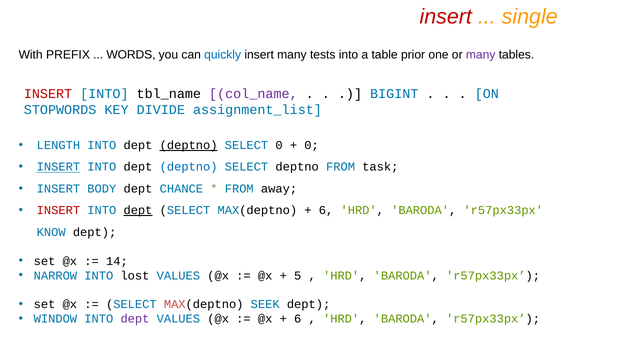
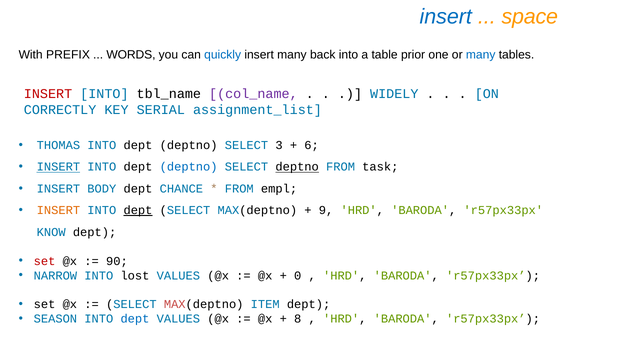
insert colour: red -> blue (446, 17)
single: single -> space (530, 17)
tests: tests -> back (323, 55)
many colour: purple -> blue (481, 55)
BIGINT: BIGINT -> WIDELY (394, 94)
STOPWORDS: STOPWORDS -> CORRECTLY (60, 110)
DIVIDE: DIVIDE -> SERIAL (161, 110)
LENGTH: LENGTH -> THOMAS (58, 145)
deptno underline: present -> none (189, 145)
SELECT 0: 0 -> 3 (279, 145)
0: 0 -> 6 (312, 145)
deptno underline: none -> present (297, 167)
away: away -> empl (279, 189)
INSERT colour: red -> orange (58, 210)
6: 6 -> 9 (326, 210)
set colour: black -> red (45, 261)
14: 14 -> 90 (117, 261)
5: 5 -> 0 (298, 275)
SEEK: SEEK -> ITEM (265, 304)
WINDOW: WINDOW -> SEASON (55, 319)
dept colour: purple -> blue (135, 319)
6: 6 -> 8 (298, 319)
